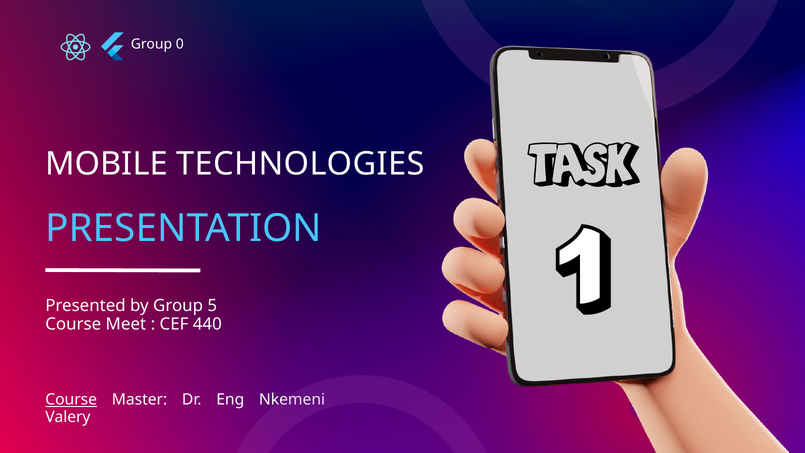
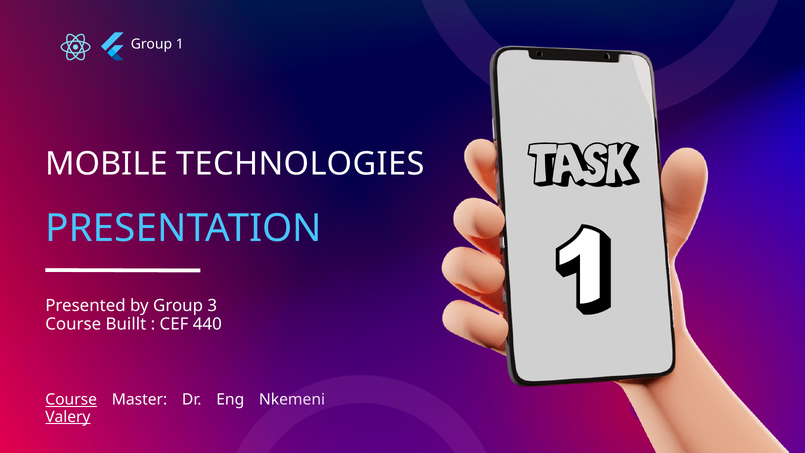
0: 0 -> 1 (180, 44)
5: 5 -> 3 (212, 305)
Meet: Meet -> Buillt (126, 324)
Valery underline: none -> present (68, 417)
